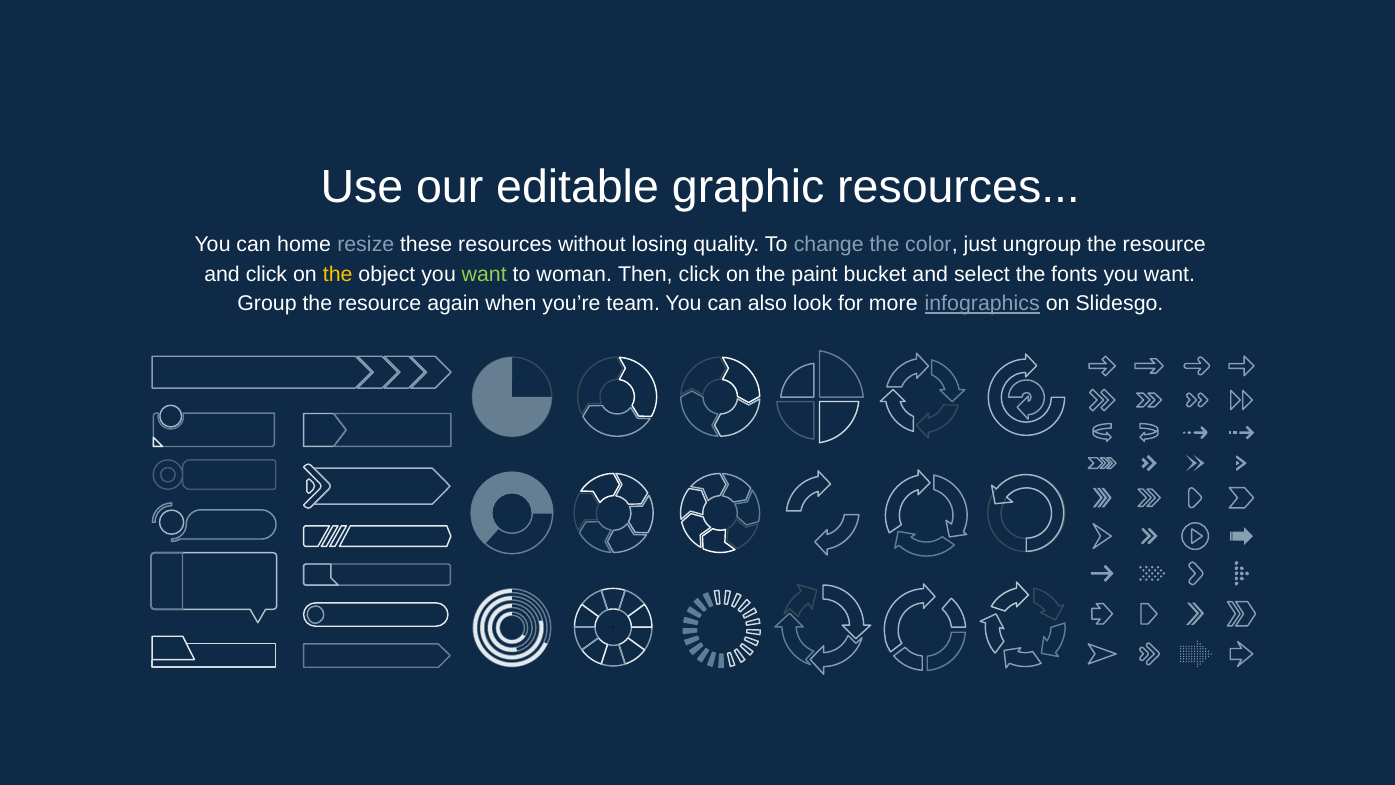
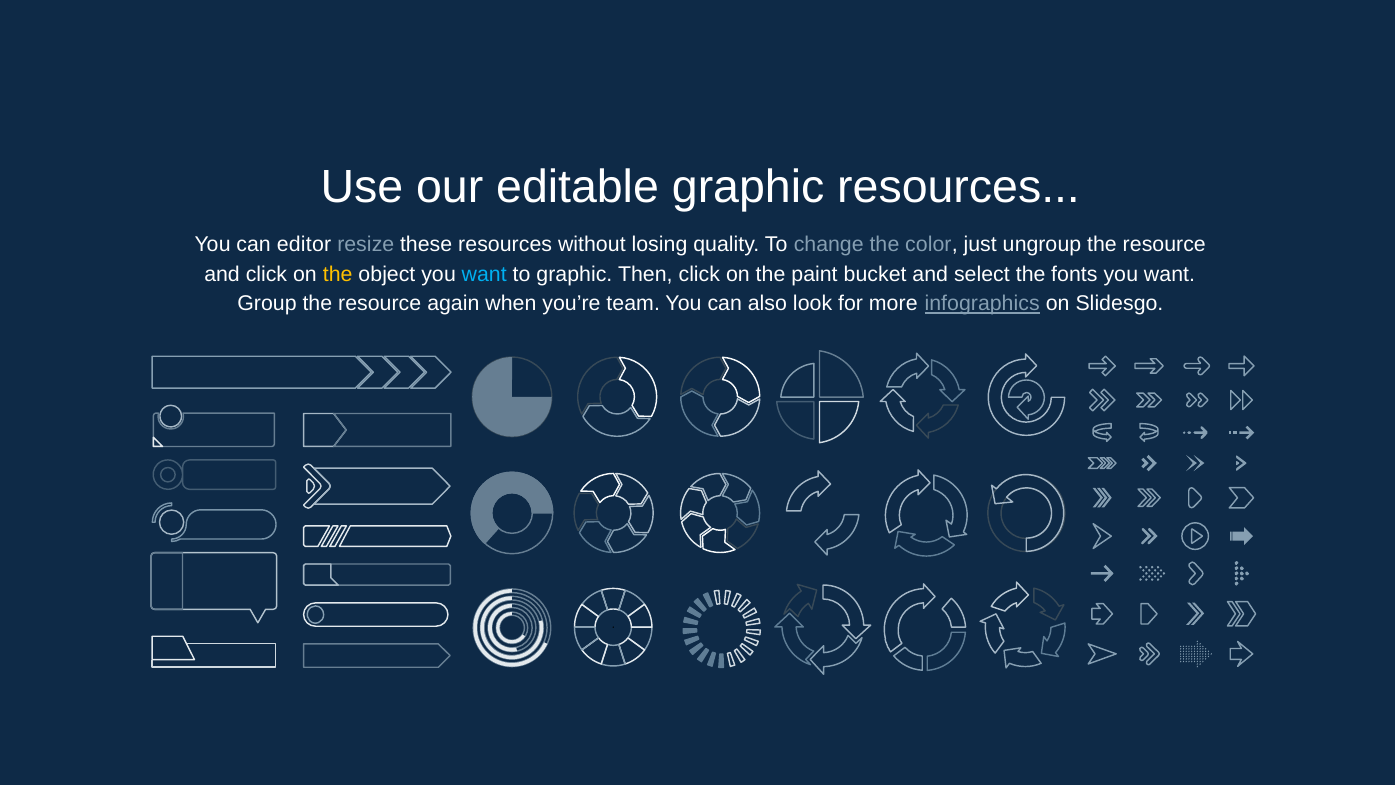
home: home -> editor (304, 245)
want colour: light green -> light blue (484, 274)
to woman: woman -> graphic (574, 274)
